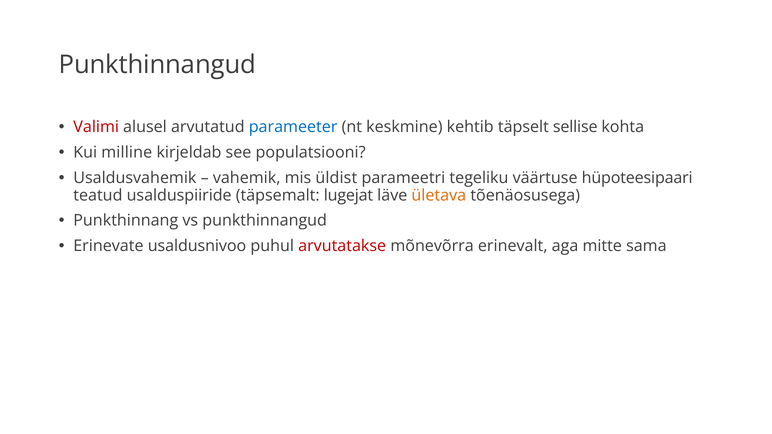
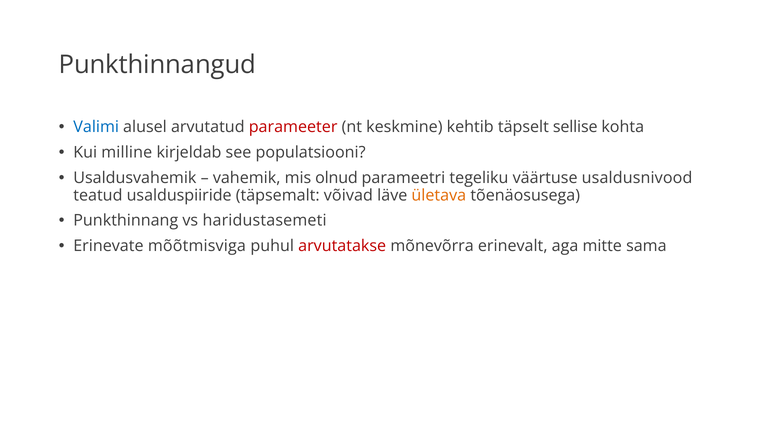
Valimi colour: red -> blue (96, 127)
parameeter colour: blue -> red (293, 127)
üldist: üldist -> olnud (336, 178)
hüpoteesipaari: hüpoteesipaari -> usaldusnivood (637, 178)
lugejat: lugejat -> võivad (348, 195)
vs punkthinnangud: punkthinnangud -> haridustasemeti (265, 221)
usaldusnivoo: usaldusnivoo -> mõõtmisviga (197, 246)
